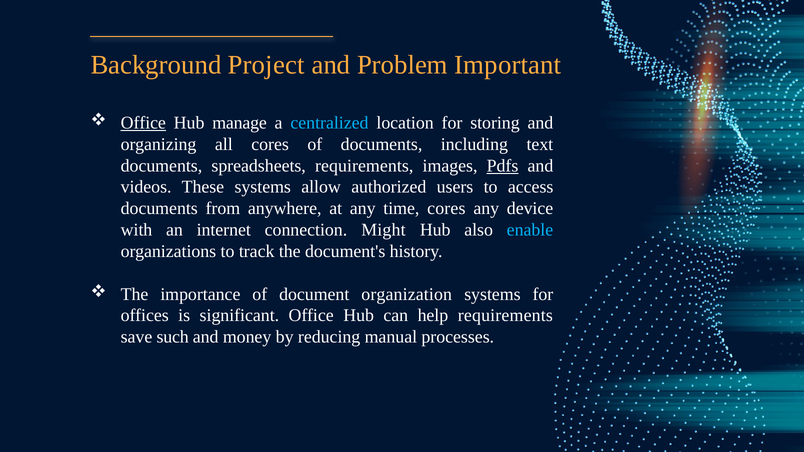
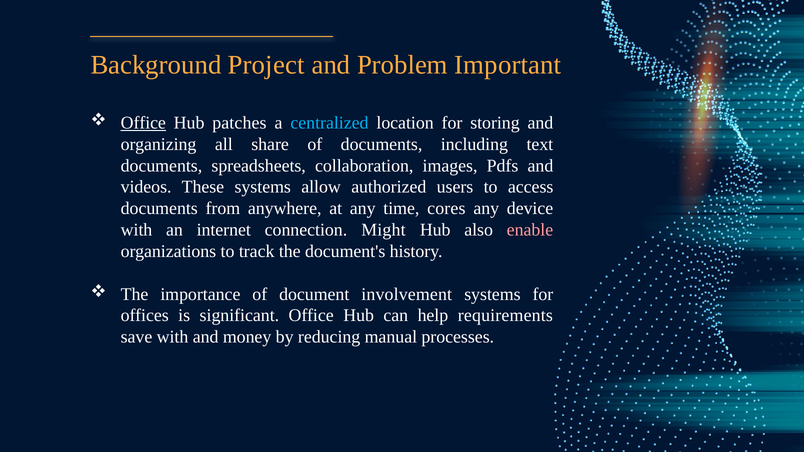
manage: manage -> patches (239, 123)
all cores: cores -> share (270, 144)
spreadsheets requirements: requirements -> collaboration (364, 166)
Pdfs underline: present -> none (502, 166)
enable colour: light blue -> pink (530, 230)
organization: organization -> involvement (407, 294)
save such: such -> with (173, 337)
